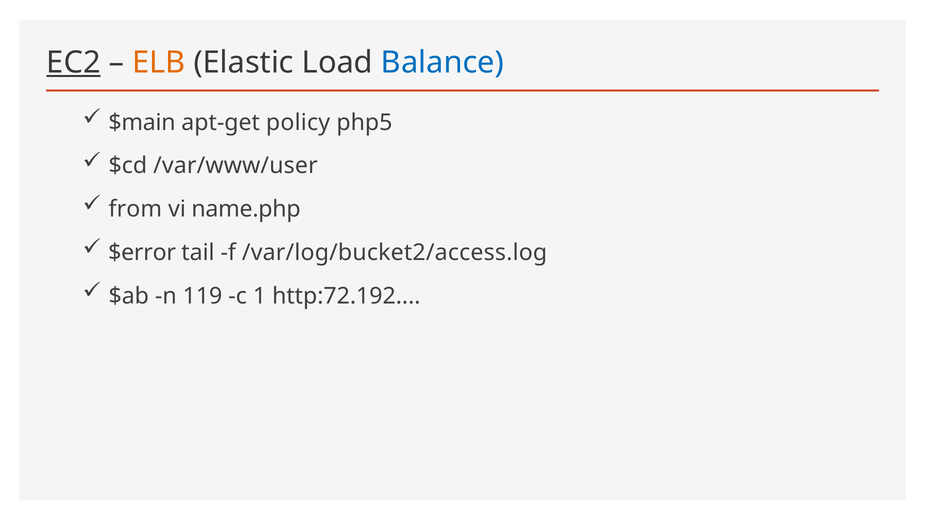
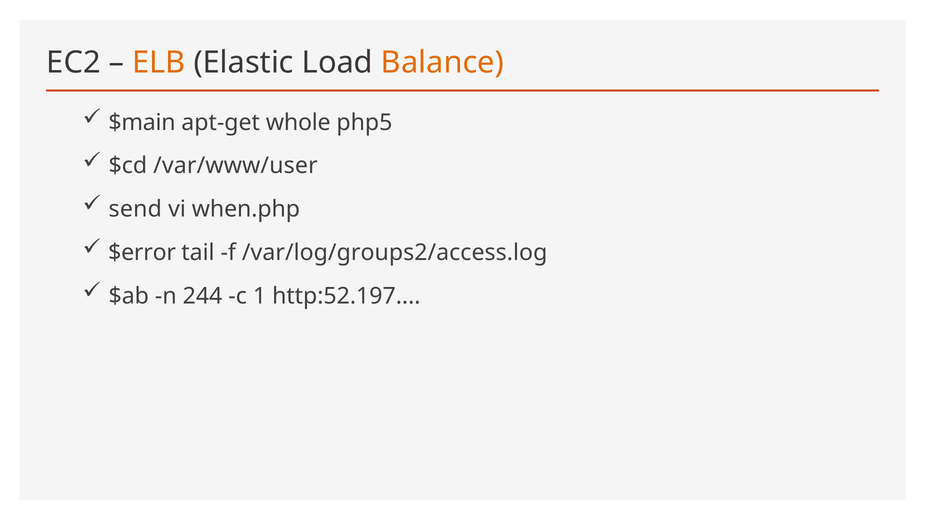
EC2 underline: present -> none (74, 63)
Balance colour: blue -> orange (443, 63)
policy: policy -> whole (298, 123)
from: from -> send (135, 209)
name.php: name.php -> when.php (246, 209)
/var/log/bucket2/access.log: /var/log/bucket2/access.log -> /var/log/groups2/access.log (395, 253)
119: 119 -> 244 (203, 296)
http:72.192: http:72.192 -> http:52.197 (346, 296)
